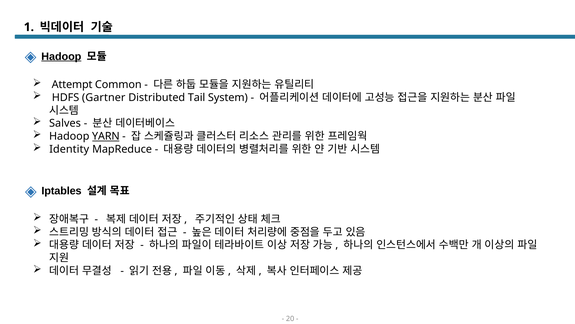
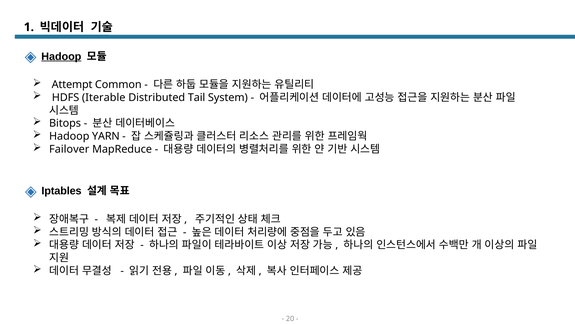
Gartner: Gartner -> Iterable (104, 97)
Salves: Salves -> Bitops (65, 123)
YARN underline: present -> none (106, 136)
Identity: Identity -> Failover (69, 149)
